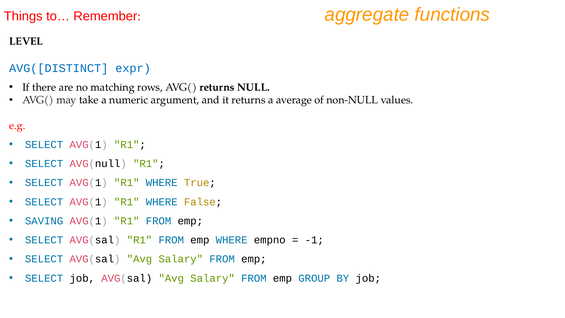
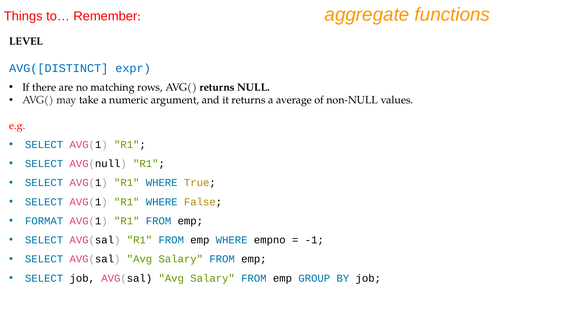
SAVING: SAVING -> FORMAT (44, 221)
